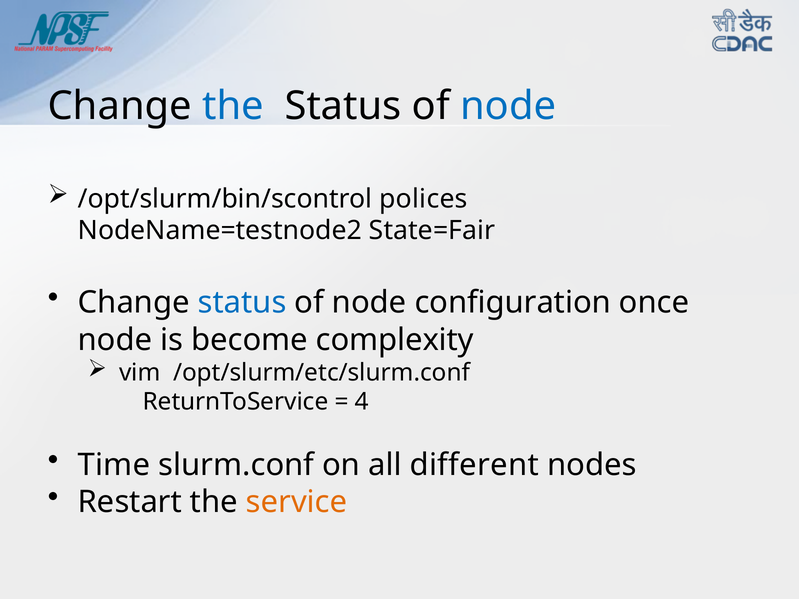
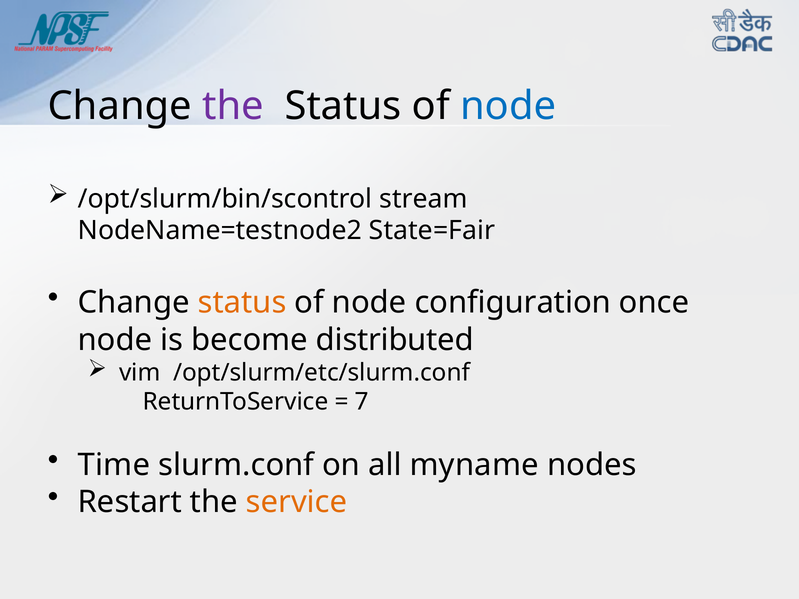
the colour: blue -> purple (233, 106)
polices: polices -> stream (424, 199)
status colour: blue -> orange (242, 303)
complexity: complexity -> distributed (395, 340)
4: 4 -> 7 (362, 402)
different: different -> myname (474, 465)
